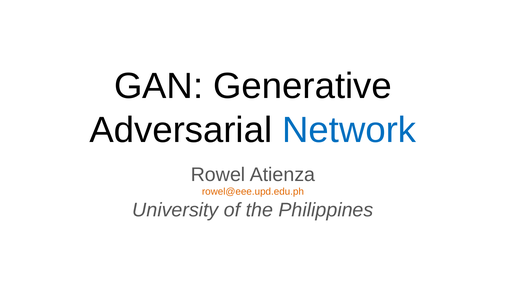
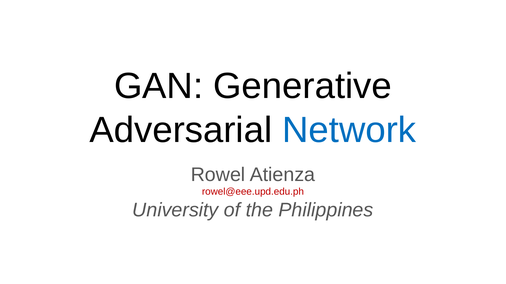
rowel@eee.upd.edu.ph colour: orange -> red (253, 192)
